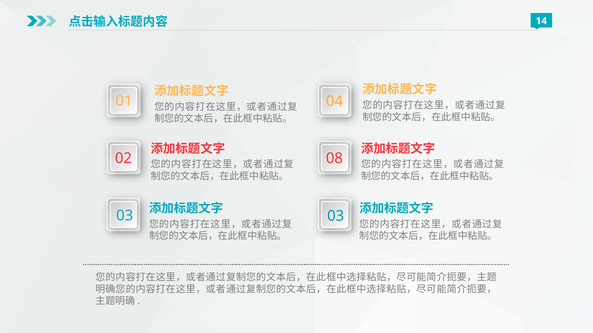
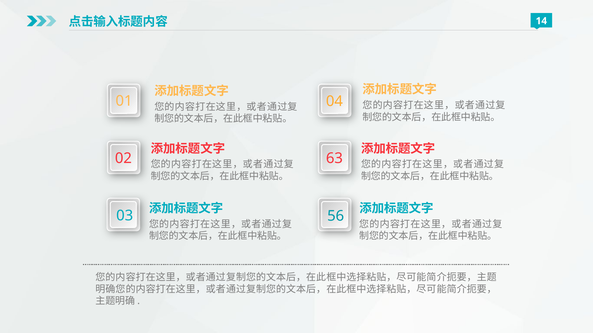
08: 08 -> 63 (334, 159)
03 03: 03 -> 56 (336, 216)
